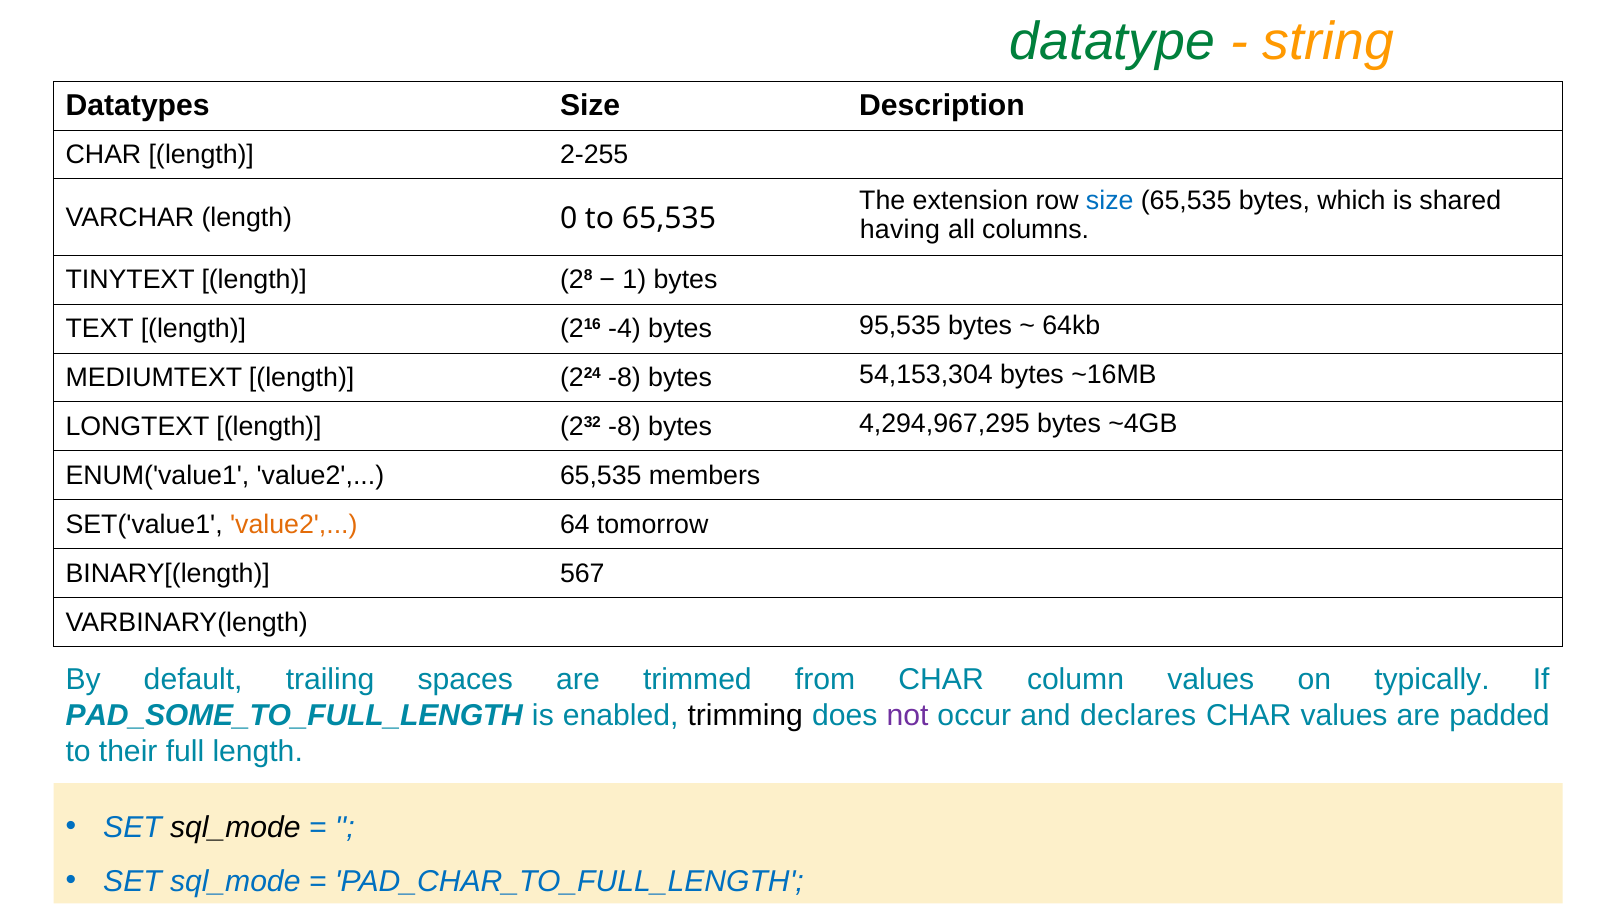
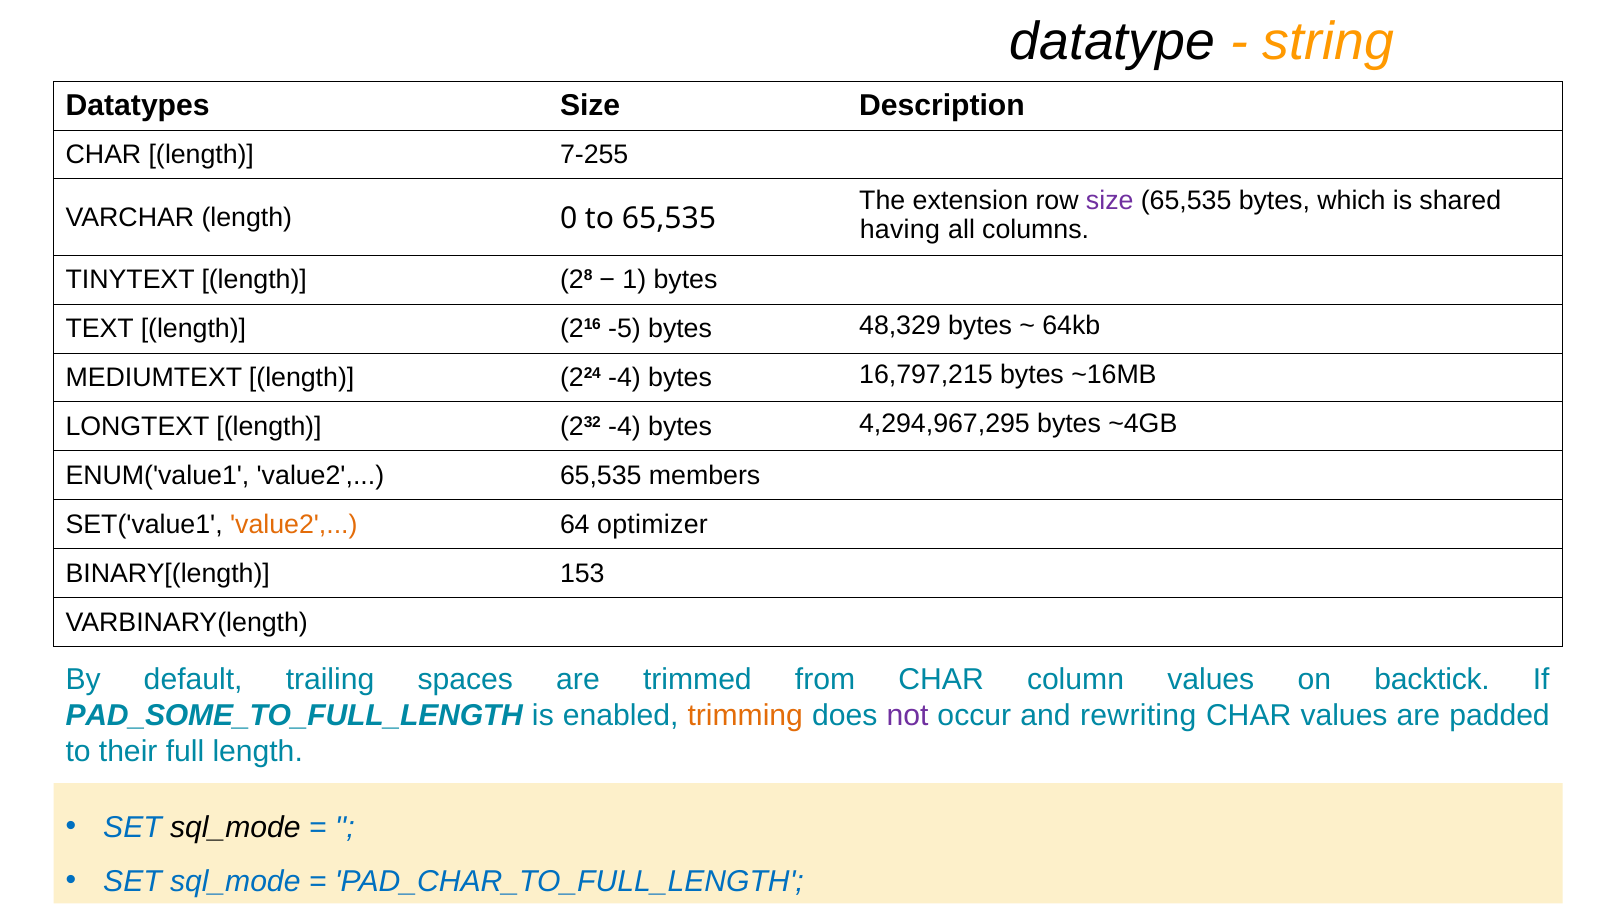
datatype colour: green -> black (1112, 42)
2-255: 2-255 -> 7-255 (594, 155)
size colour: blue -> purple (1110, 200)
-4: -4 -> -5 (624, 329)
95,535: 95,535 -> 48,329 (900, 325)
224 -8: -8 -> -4 (624, 378)
54,153,304: 54,153,304 -> 16,797,215 (926, 374)
232 -8: -8 -> -4 (624, 427)
tomorrow: tomorrow -> optimizer (653, 524)
567: 567 -> 153 (582, 573)
typically: typically -> backtick (1432, 679)
trimming colour: black -> orange (745, 715)
declares: declares -> rewriting (1138, 715)
